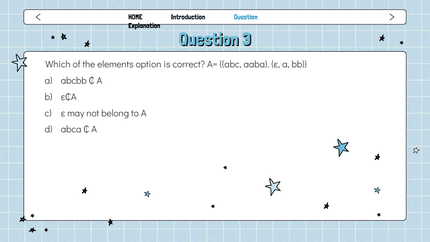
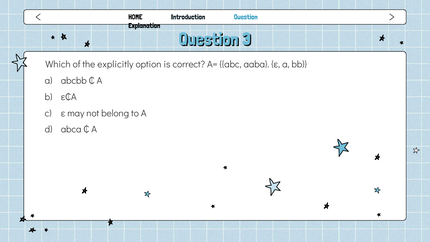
elements: elements -> explicitly (115, 64)
